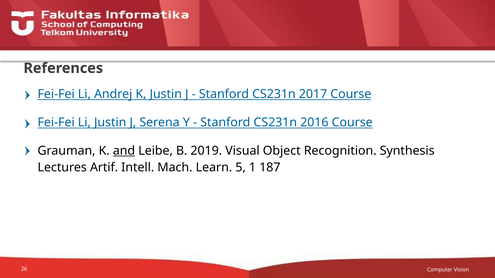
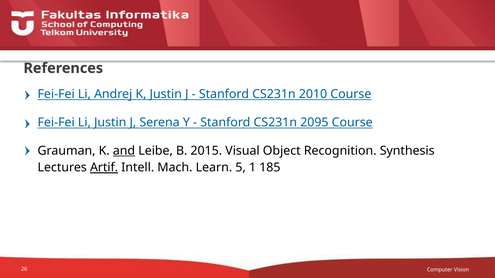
2017: 2017 -> 2010 (313, 94)
2016: 2016 -> 2095 (314, 123)
2019: 2019 -> 2015 (206, 151)
Artif underline: none -> present (104, 168)
187: 187 -> 185 (270, 168)
